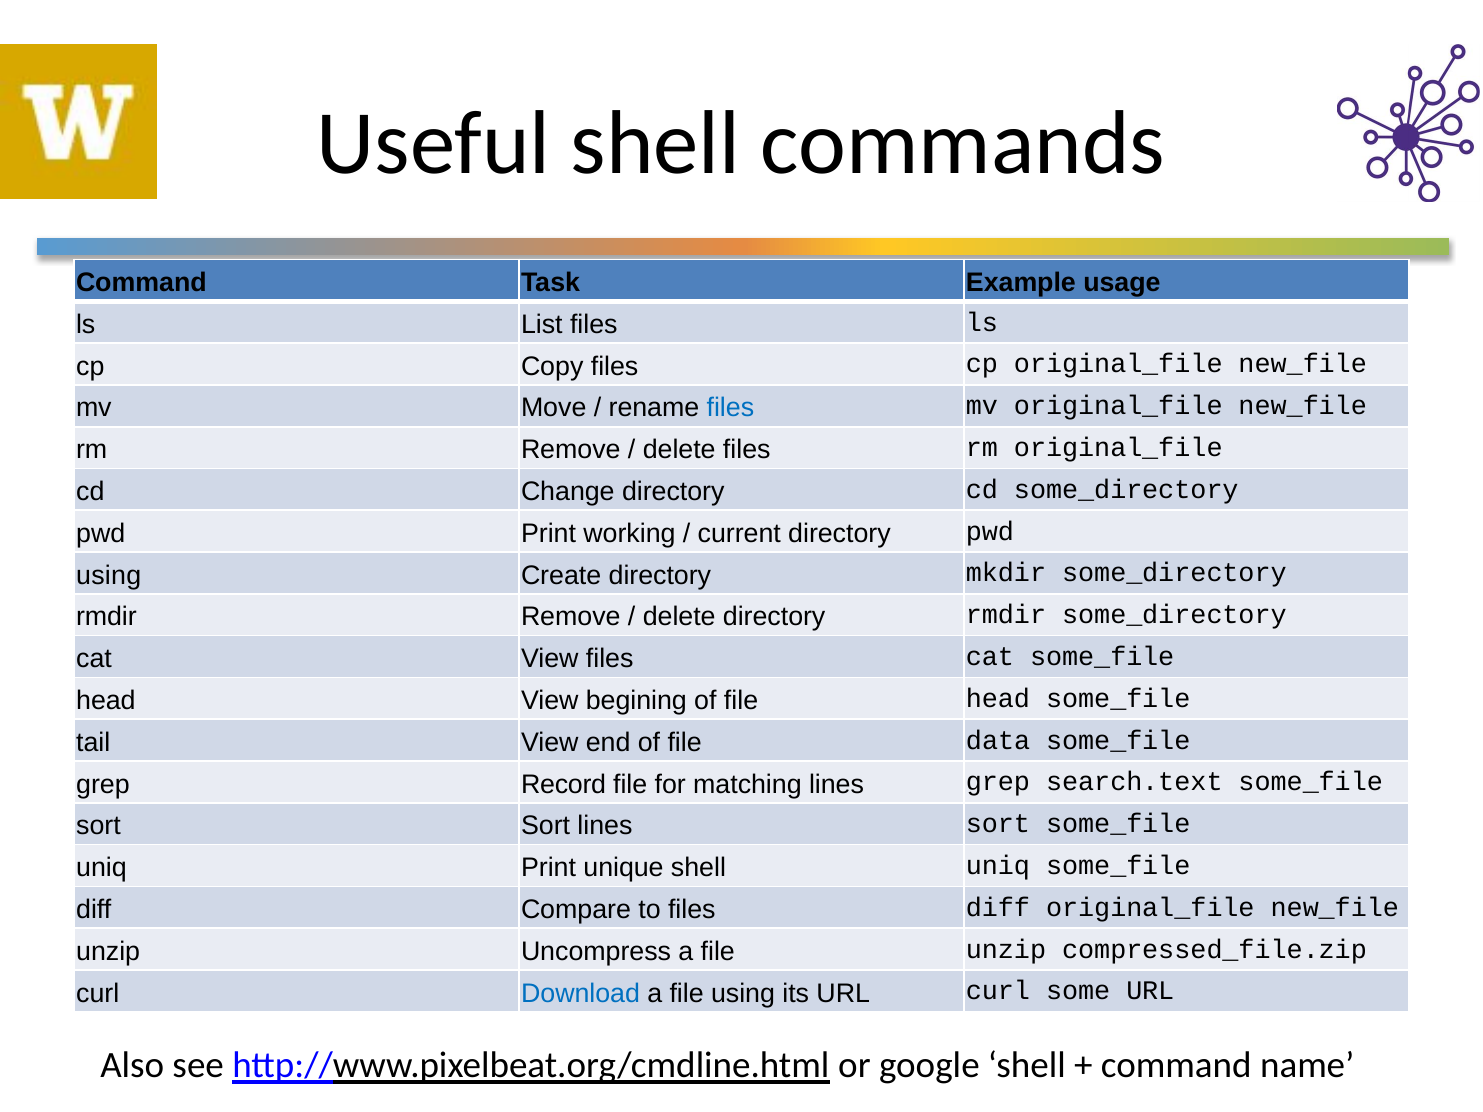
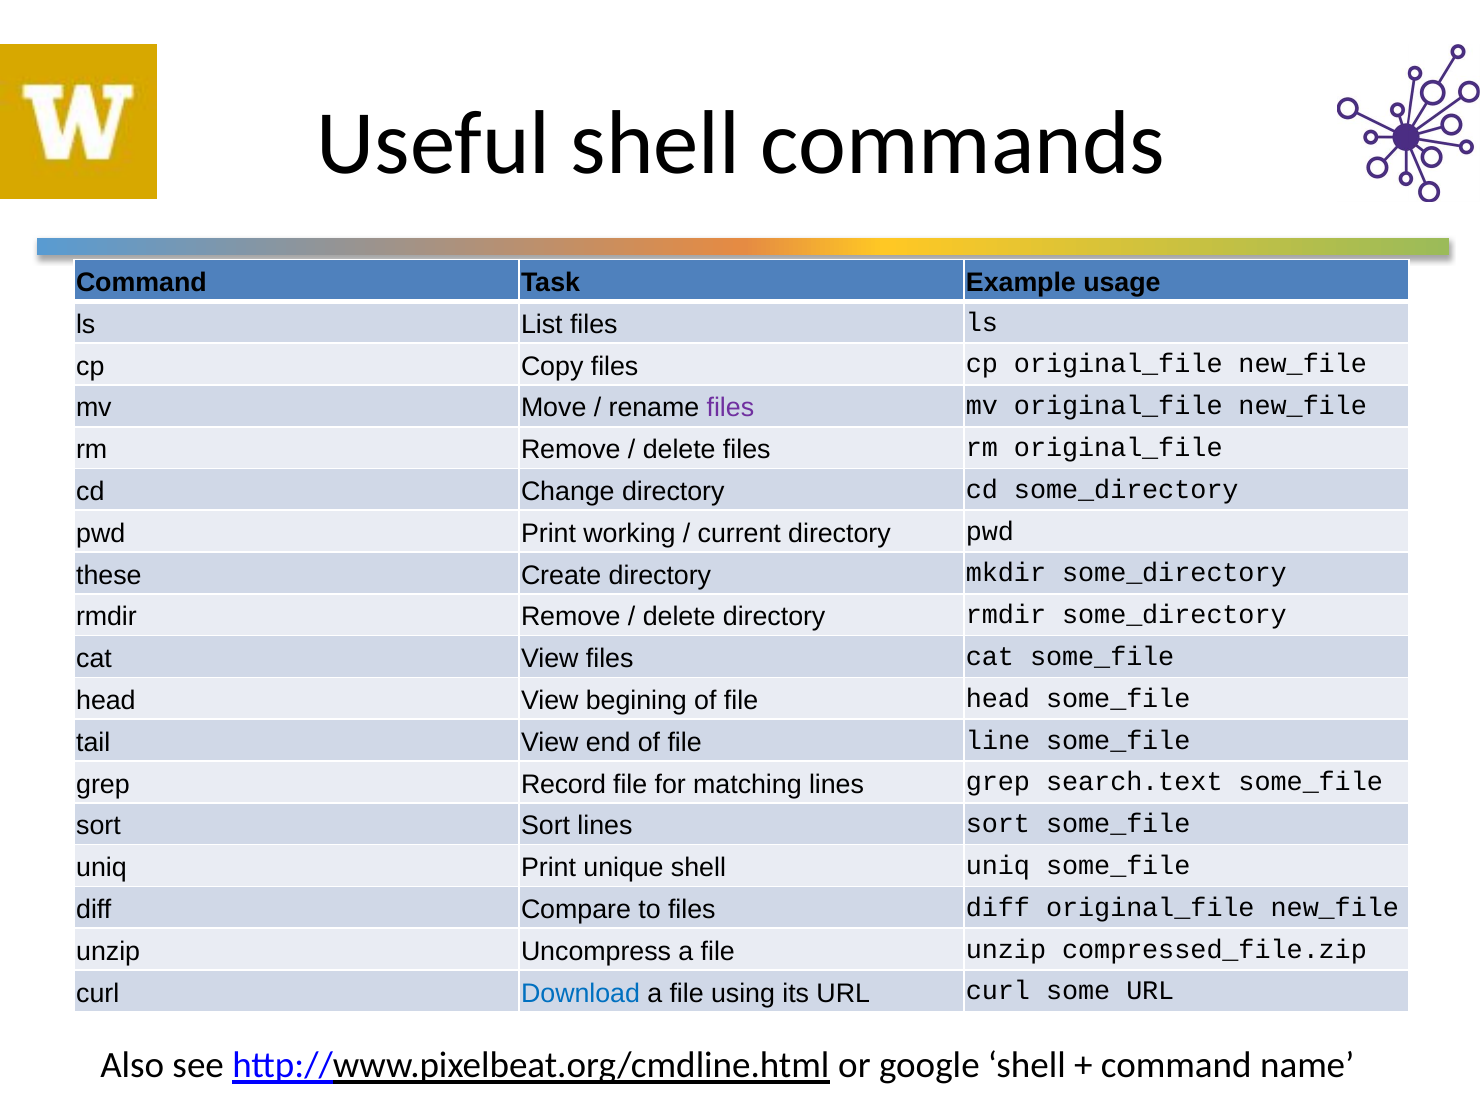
files colour: blue -> purple (730, 408)
using: using -> these (109, 575)
data: data -> line (998, 740)
